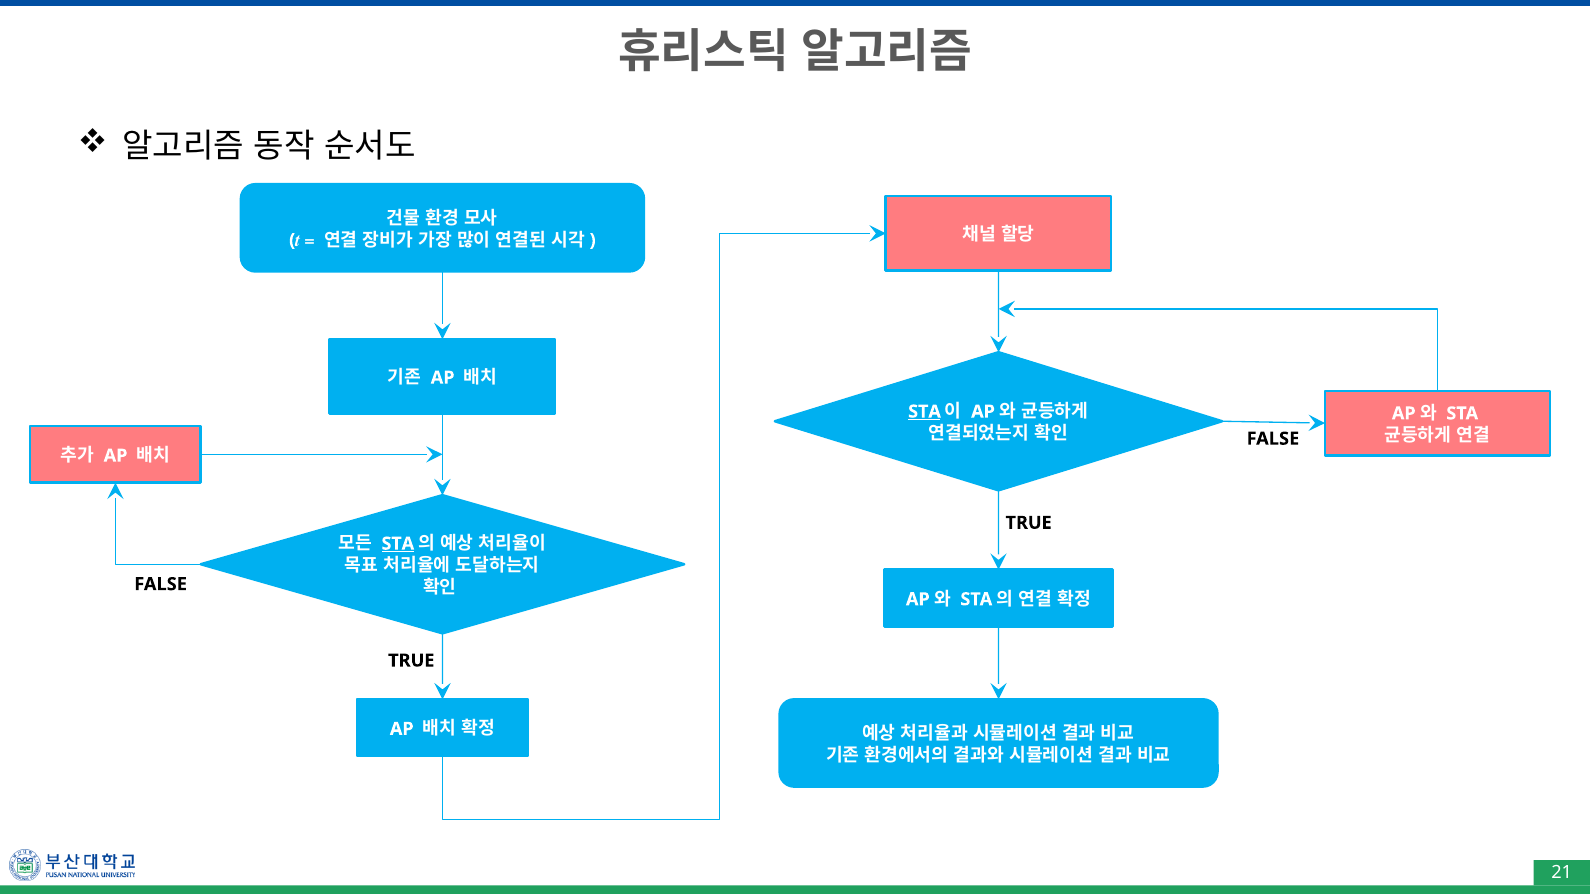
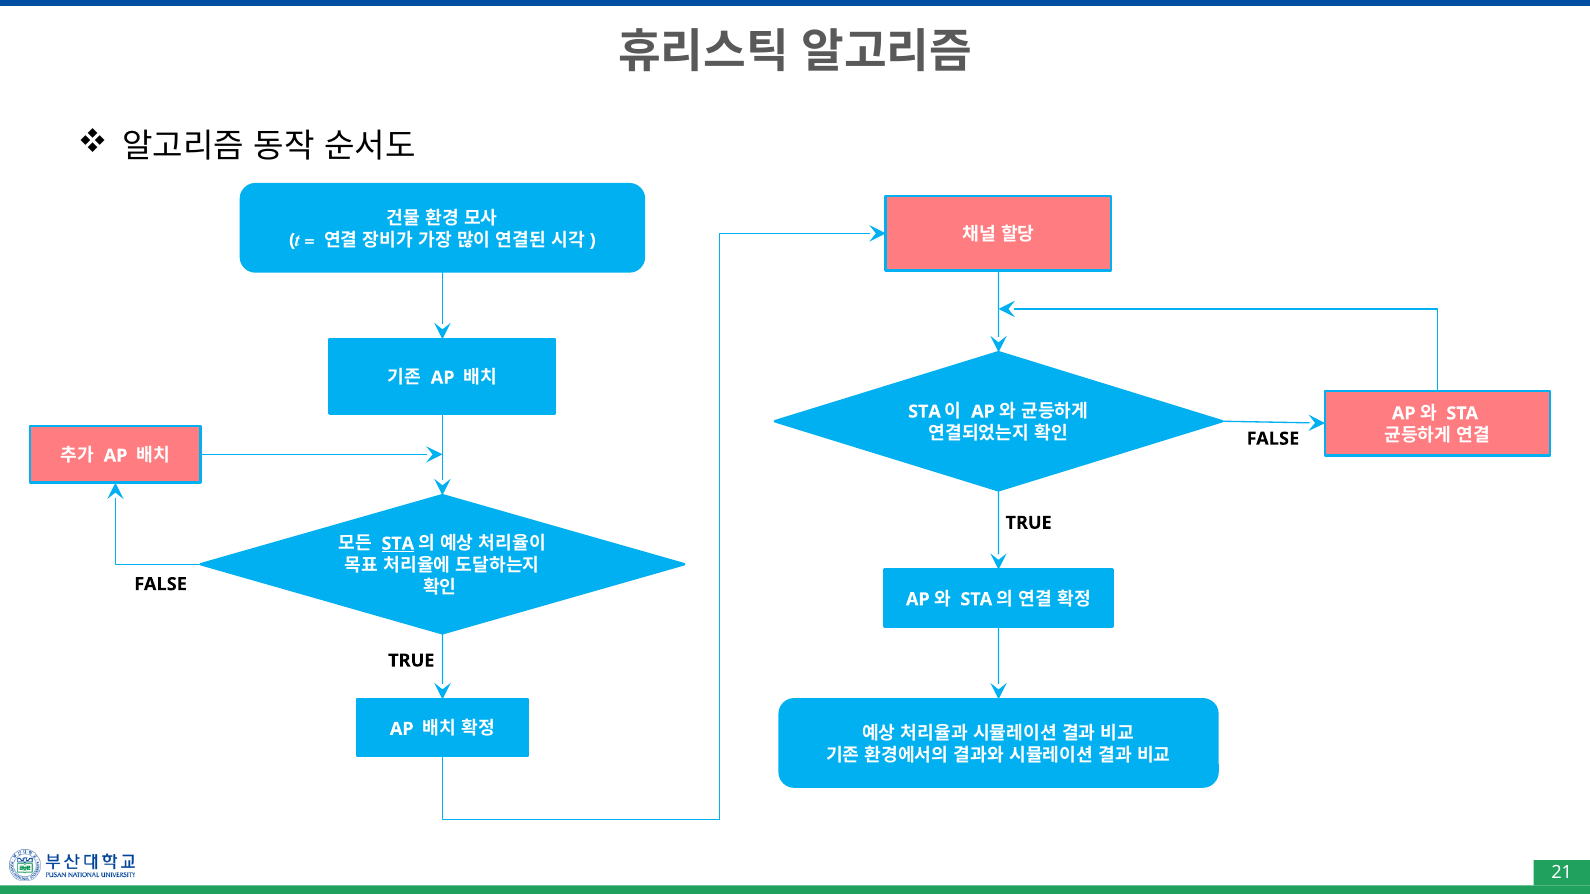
STA underline: present -> none (925, 412)
